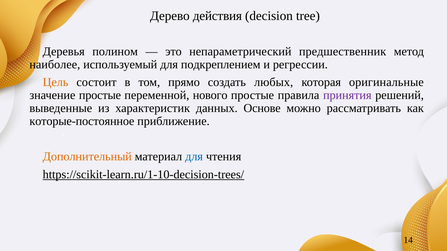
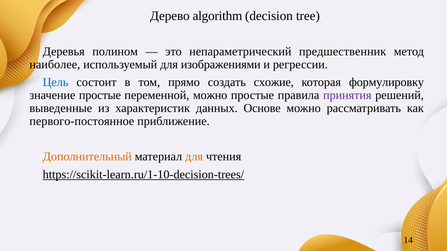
действия: действия -> algorithm (217, 16)
подкреплением: подкреплением -> изображениями (221, 65)
Цель colour: orange -> blue (56, 82)
любых: любых -> схожие (274, 82)
оригинальные: оригинальные -> формулировку (386, 82)
переменной нового: нового -> можно (210, 95)
которые-постоянное: которые-постоянное -> первого-постоянное (82, 121)
для colour: blue -> orange (194, 157)
